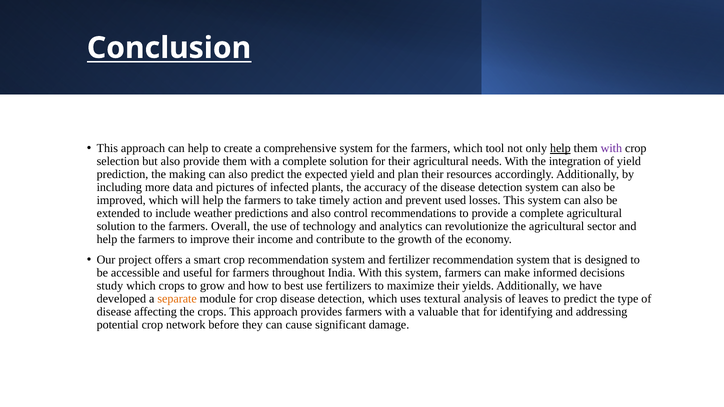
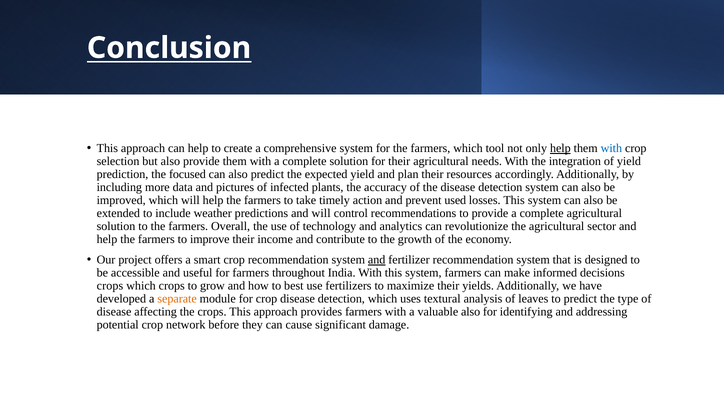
with colour: purple -> blue (611, 148)
making: making -> focused (187, 174)
and also: also -> will (321, 213)
and underline: none -> present (377, 260)
study: study -> crops (110, 286)
valuable that: that -> also (471, 312)
